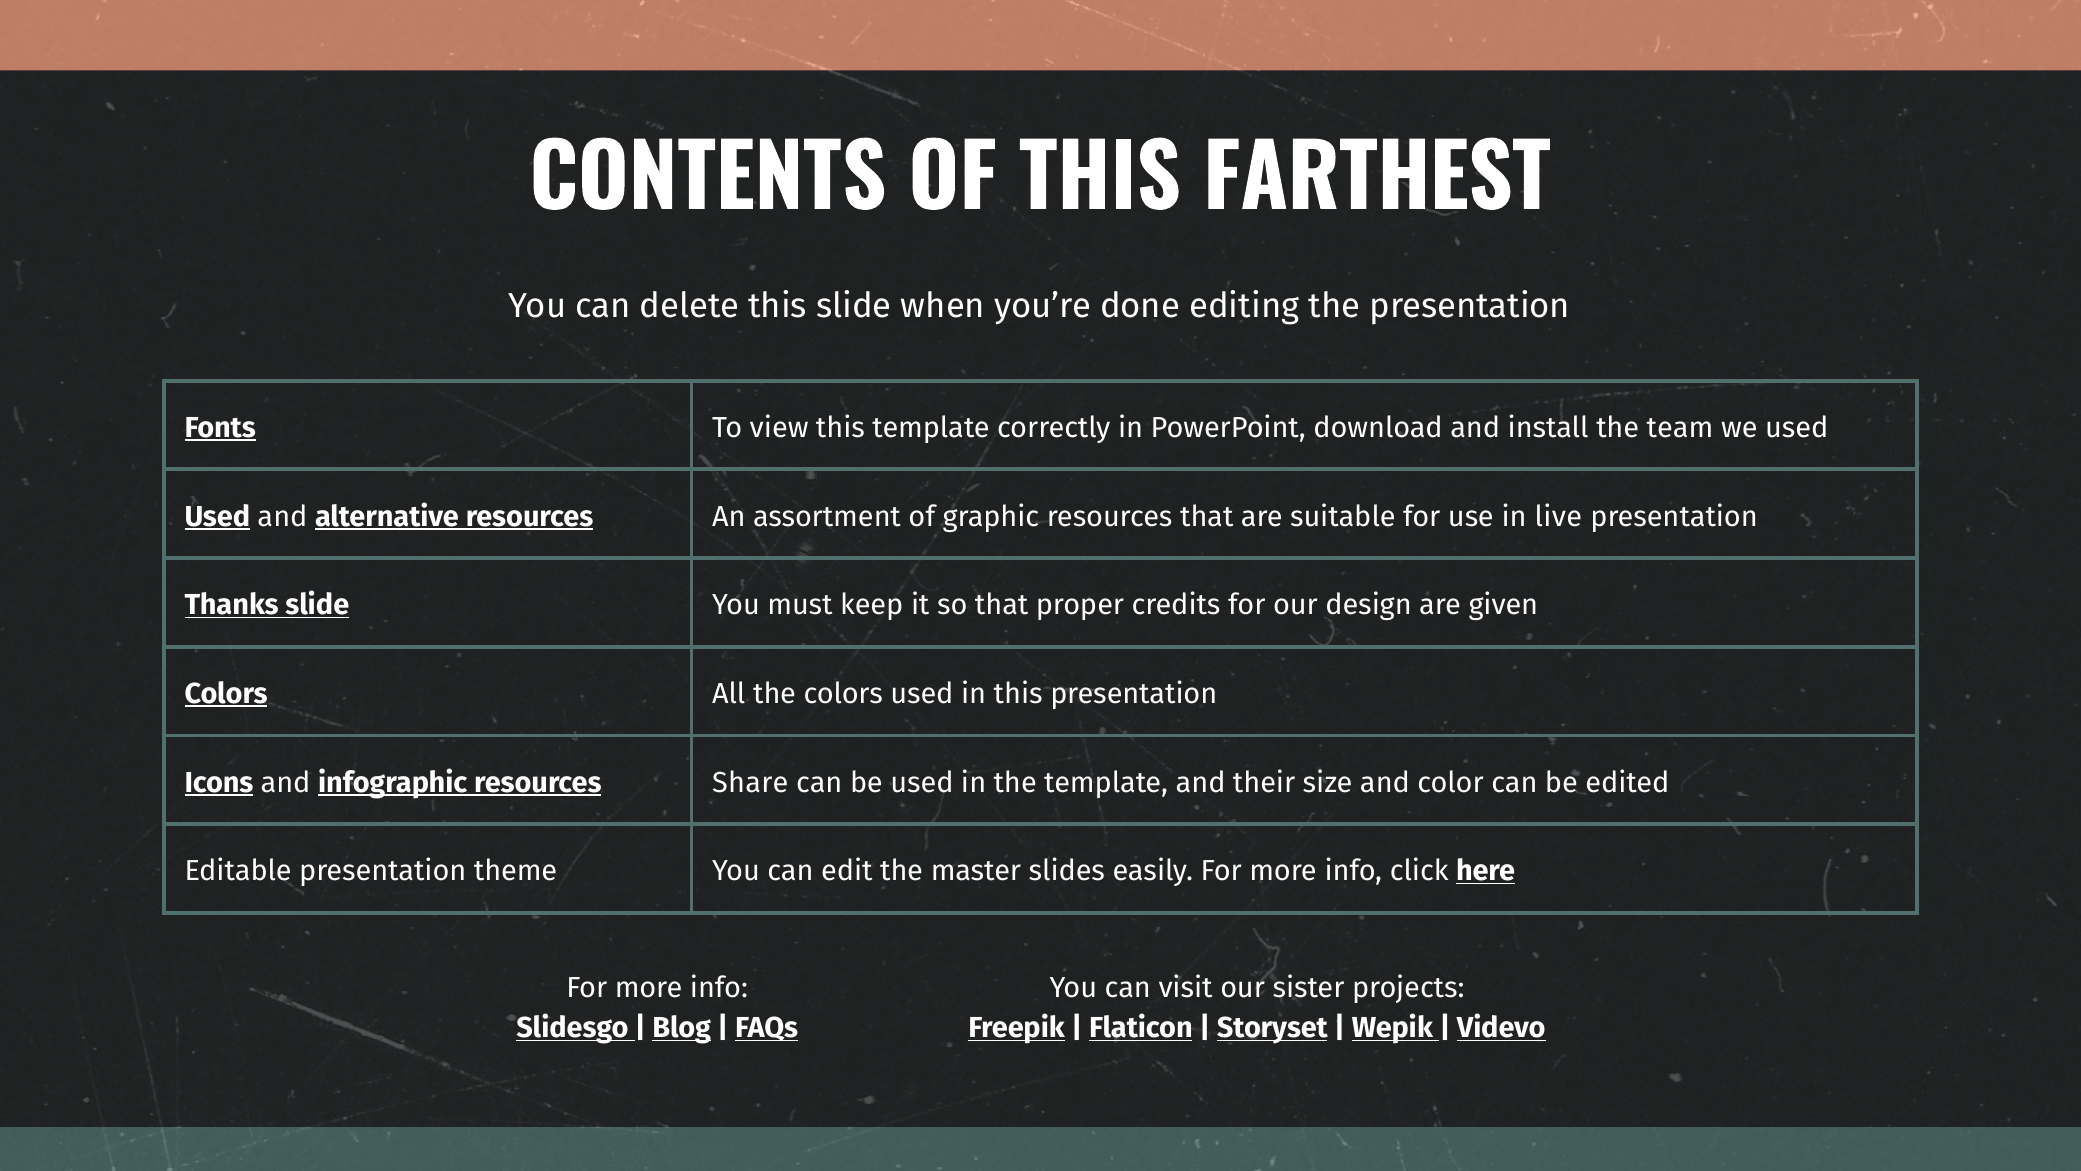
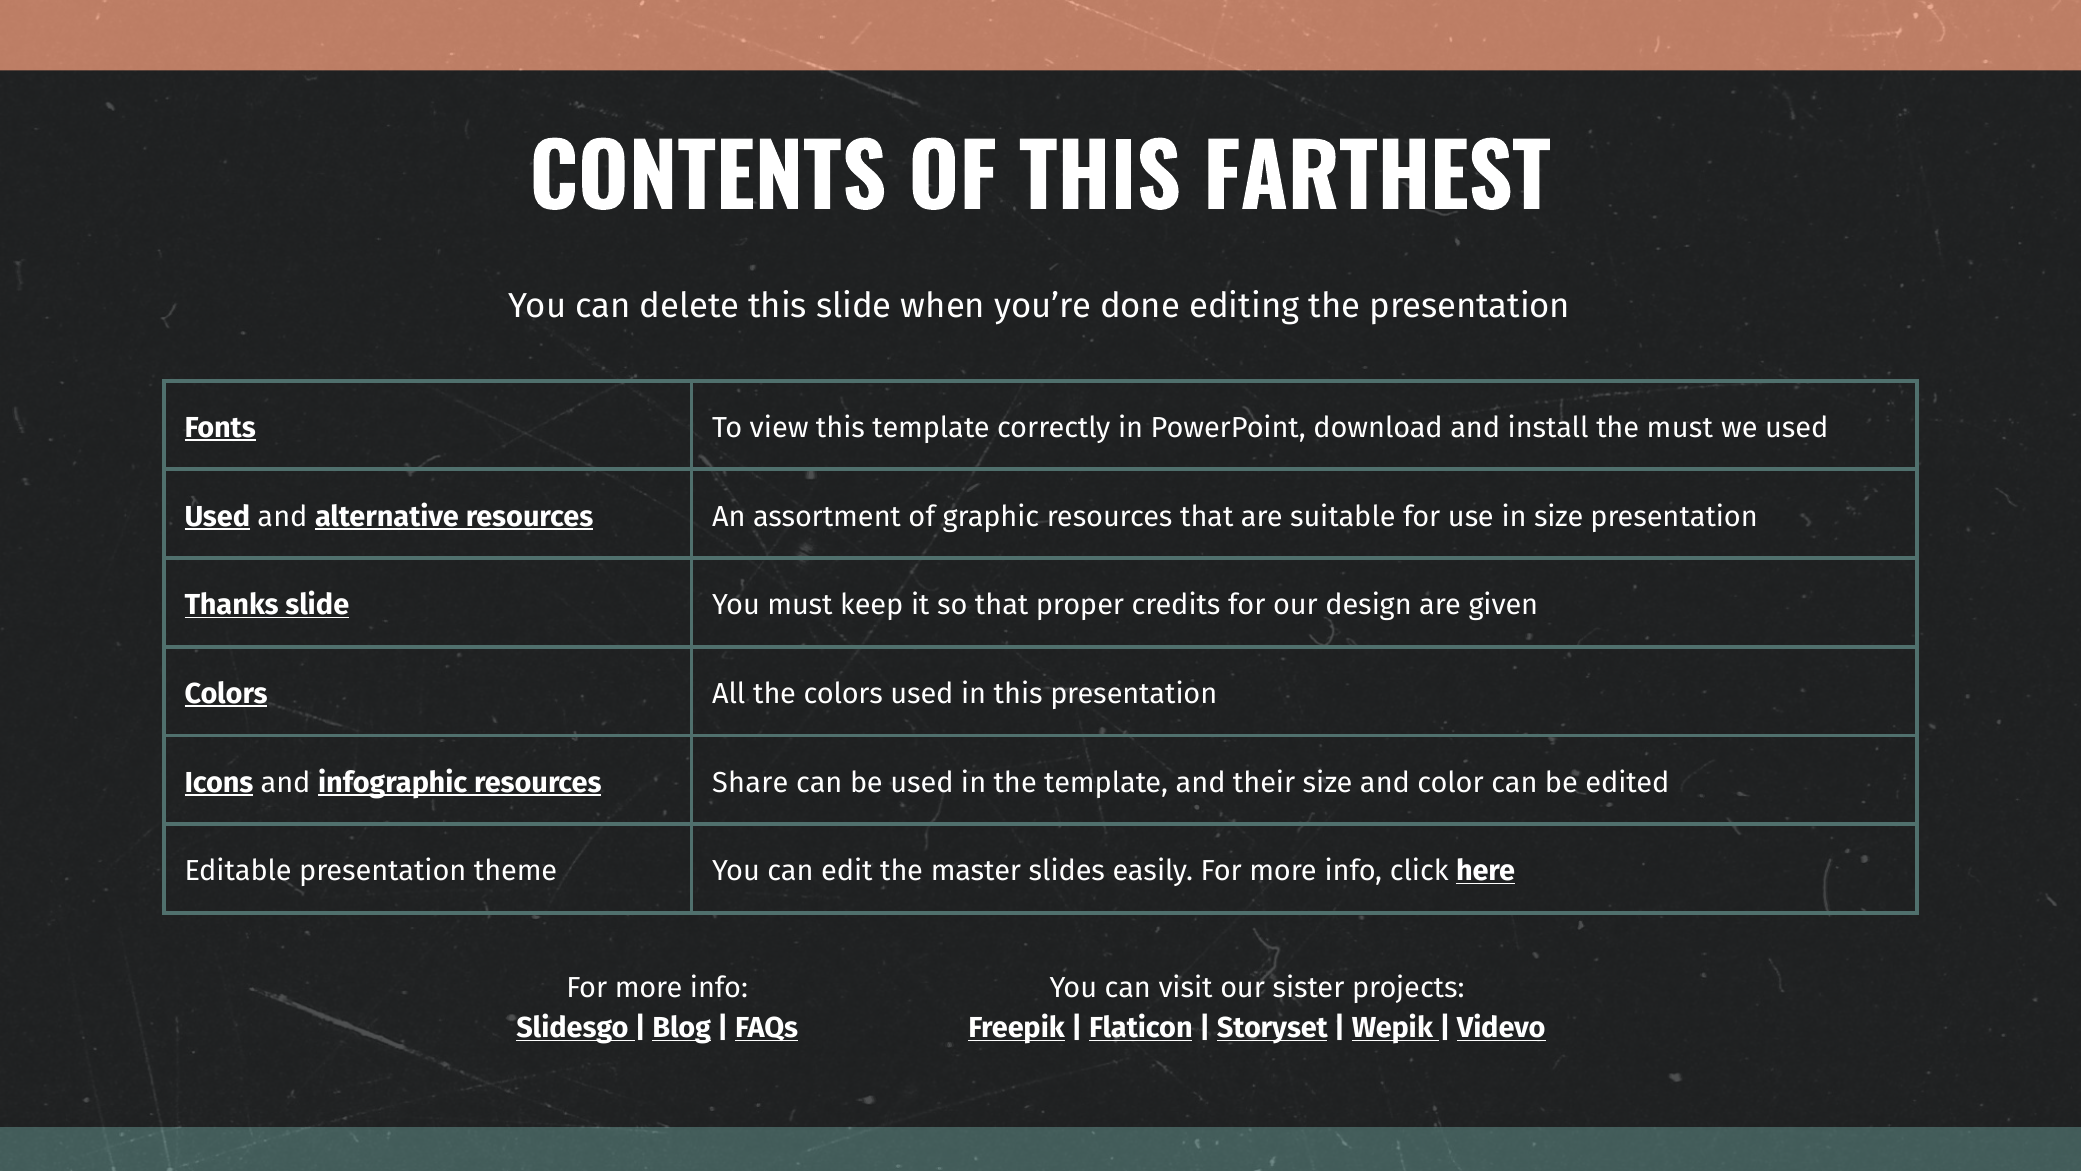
the team: team -> must (1680, 428)
in live: live -> size (1559, 516)
